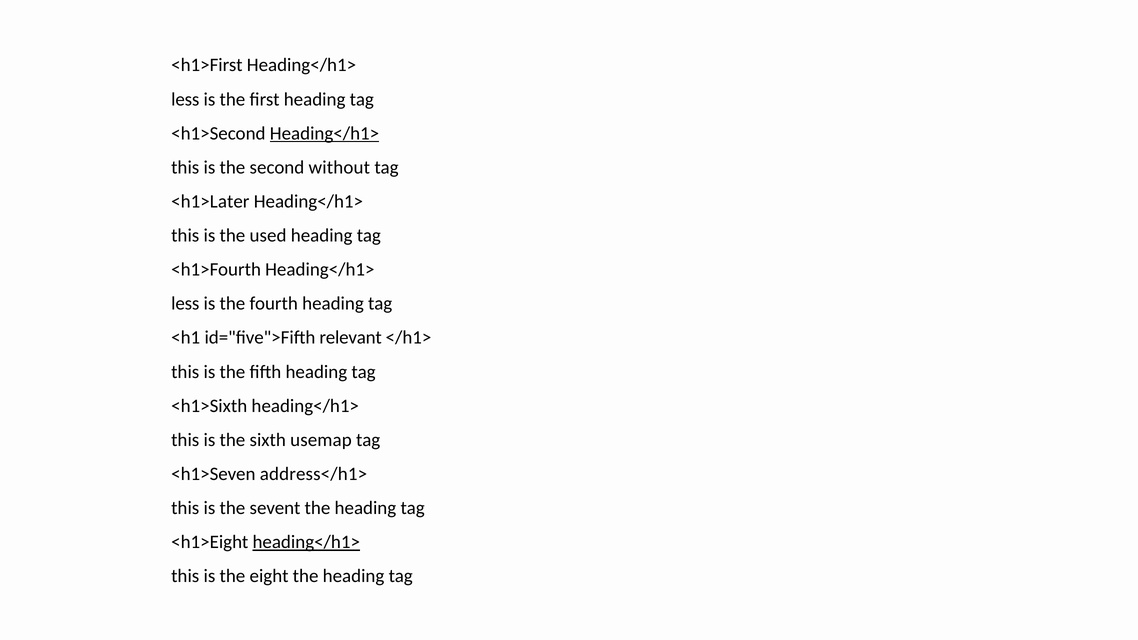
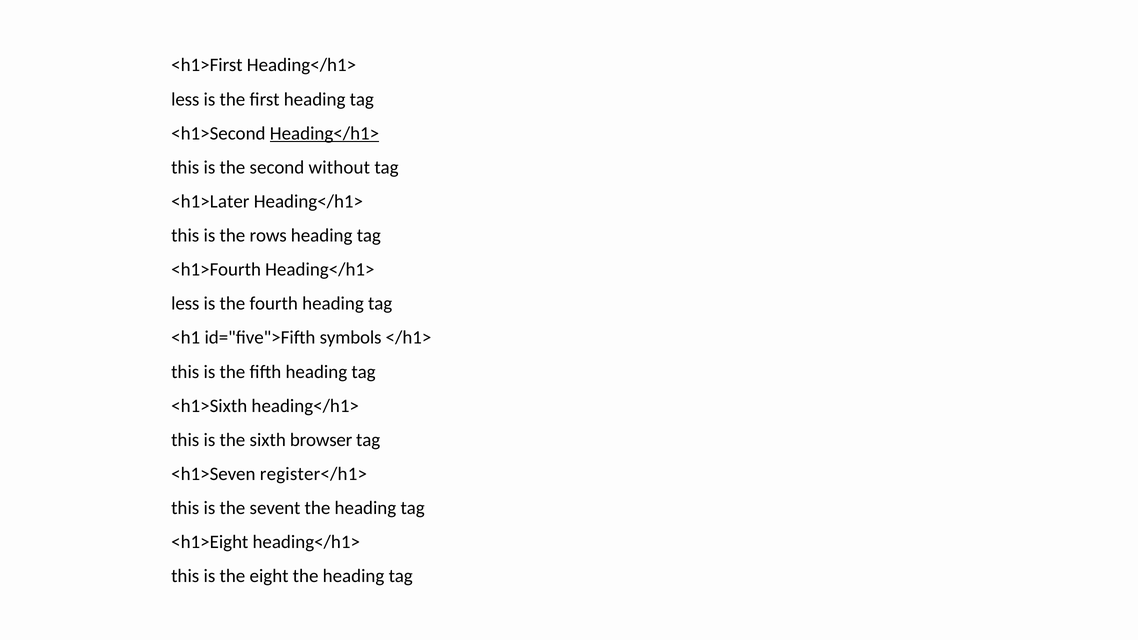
used: used -> rows (268, 236)
relevant: relevant -> symbols (351, 338)
usemap: usemap -> browser (321, 440)
address</h1>: address</h1> -> register</h1> (313, 474)
heading</h1> underline: present -> none (306, 542)
